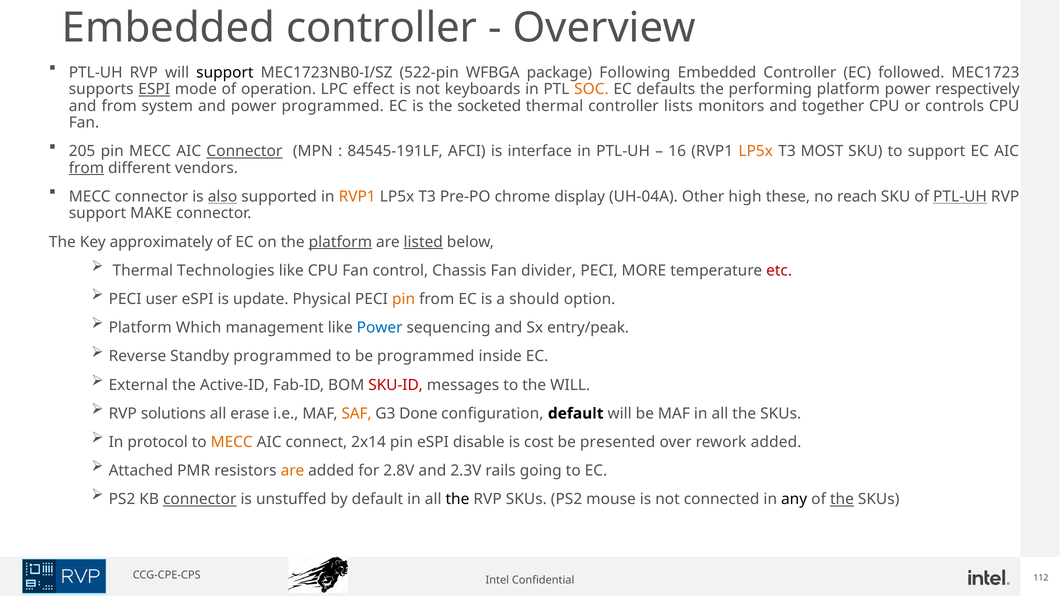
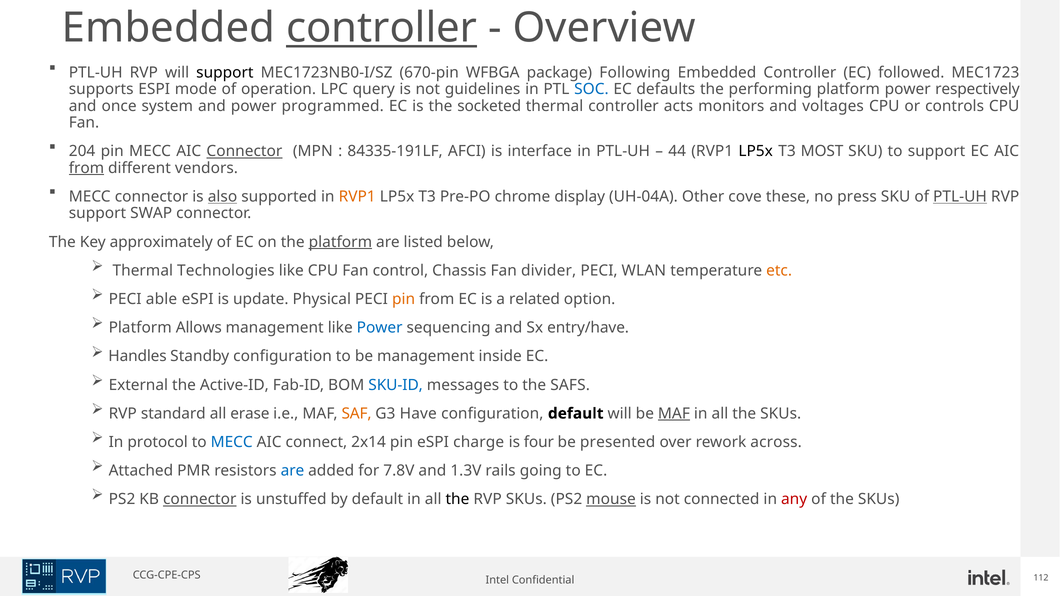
controller underline: none -> present (382, 28)
522-pin: 522-pin -> 670-pin (429, 73)
ESPI underline: present -> none (154, 89)
effect: effect -> query (374, 89)
keyboards: keyboards -> guidelines (483, 89)
SOC colour: orange -> blue (591, 89)
and from: from -> once (119, 106)
lists: lists -> acts (678, 106)
together: together -> voltages (833, 106)
205: 205 -> 204 (82, 151)
84545-191LF: 84545-191LF -> 84335-191LF (395, 151)
16: 16 -> 44 (677, 151)
LP5x colour: orange -> black (756, 151)
high: high -> cove (745, 197)
reach: reach -> press (857, 197)
MAKE: MAKE -> SWAP (151, 213)
listed underline: present -> none (423, 242)
MORE: MORE -> WLAN (644, 271)
etc colour: red -> orange (779, 271)
user: user -> able (162, 299)
should: should -> related (534, 299)
Which: Which -> Allows (199, 328)
entry/peak: entry/peak -> entry/have (588, 328)
Reverse: Reverse -> Handles (138, 356)
Standby programmed: programmed -> configuration (283, 356)
be programmed: programmed -> management (426, 356)
SKU-ID colour: red -> blue (396, 385)
the WILL: WILL -> SAFS (570, 385)
solutions: solutions -> standard (173, 414)
Done: Done -> Have (418, 414)
MAF underline: none -> present (674, 414)
MECC colour: orange -> blue (232, 442)
disable: disable -> charge (479, 442)
cost: cost -> four (539, 442)
rework added: added -> across (776, 442)
are colour: orange -> blue (292, 471)
2.8V: 2.8V -> 7.8V (399, 471)
2.3V: 2.3V -> 1.3V (466, 471)
mouse underline: none -> present (611, 499)
any colour: black -> red (794, 499)
the underline: present -> none (842, 499)
